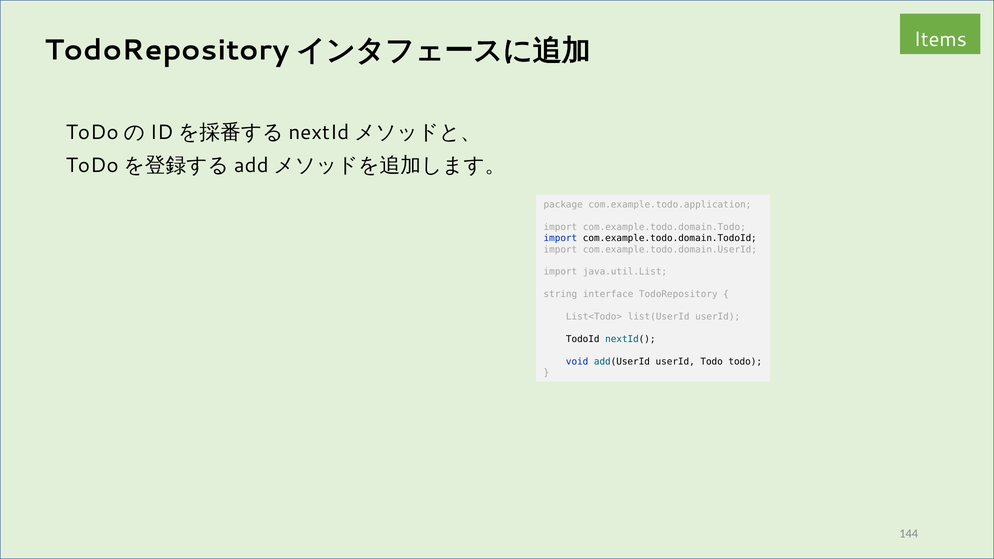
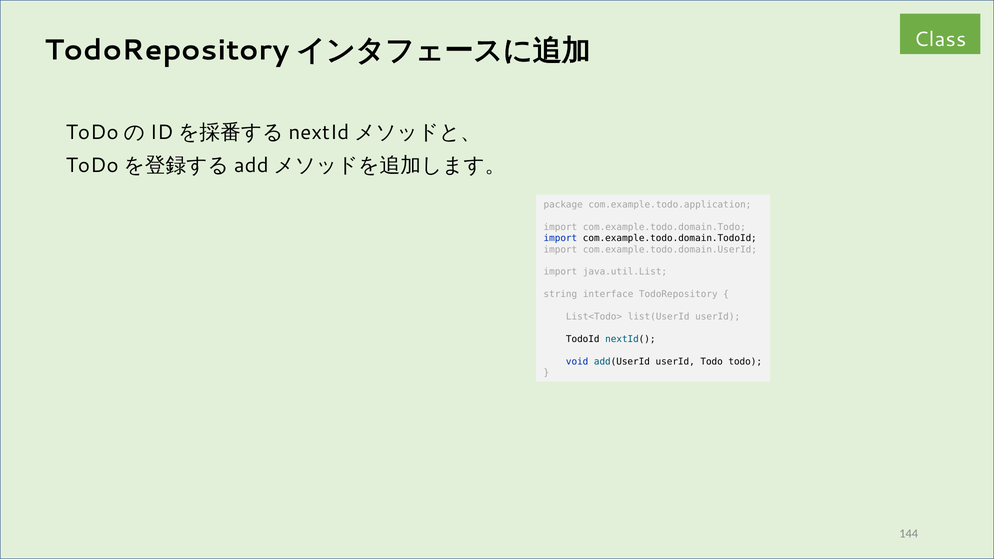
Items: Items -> Class (940, 39)
